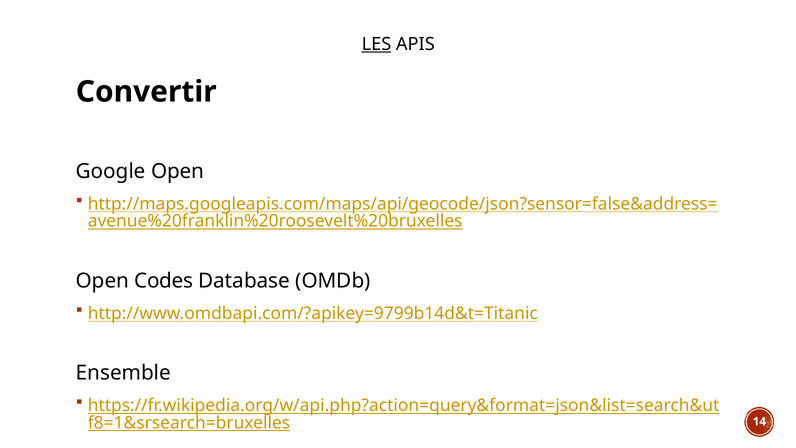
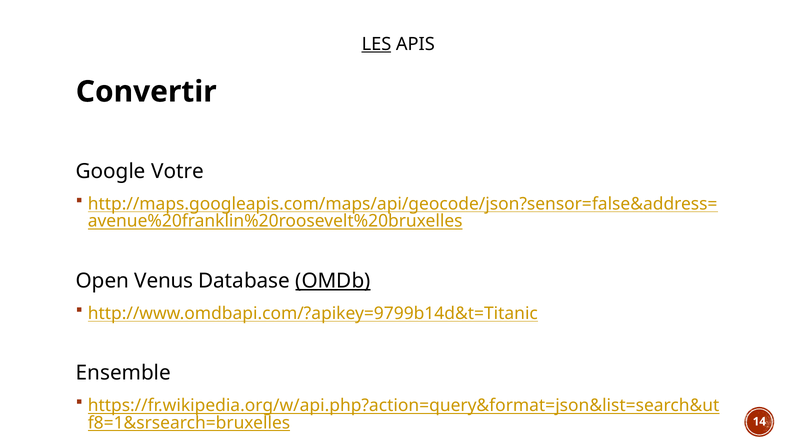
Google Open: Open -> Votre (178, 171)
Codes: Codes -> Venus (164, 281)
OMDb underline: none -> present (333, 281)
